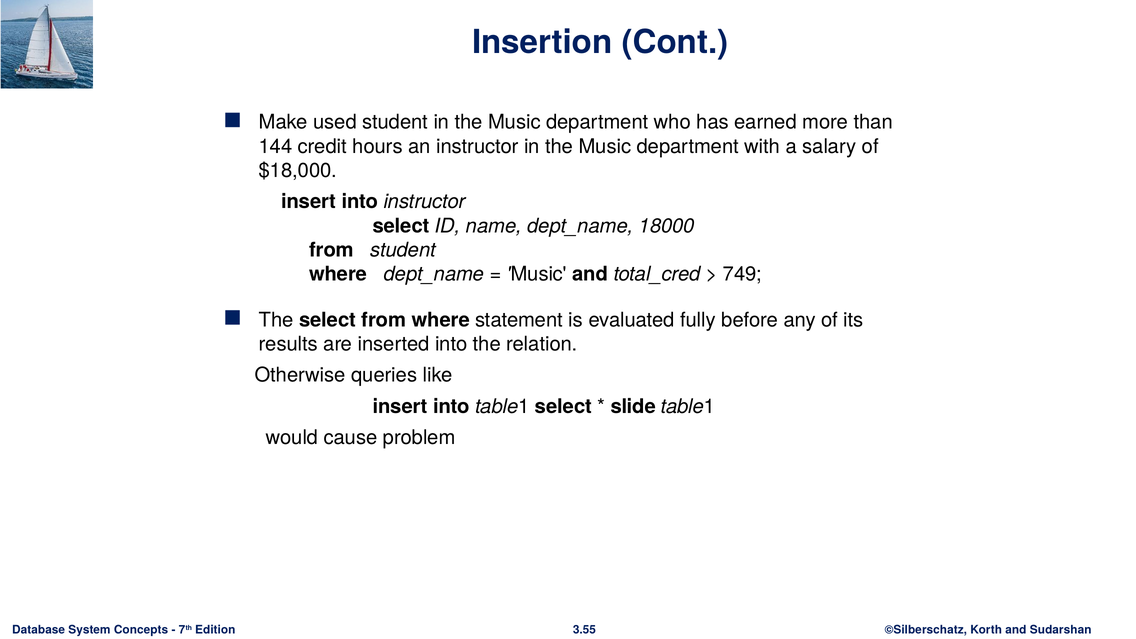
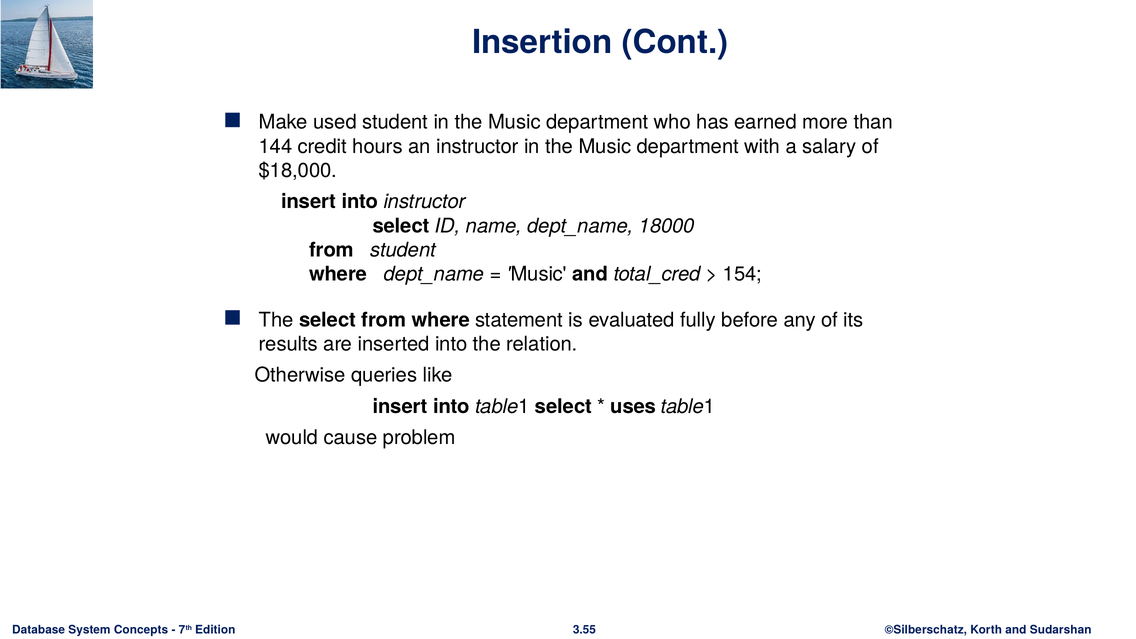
749: 749 -> 154 (743, 274)
slide: slide -> uses (633, 406)
